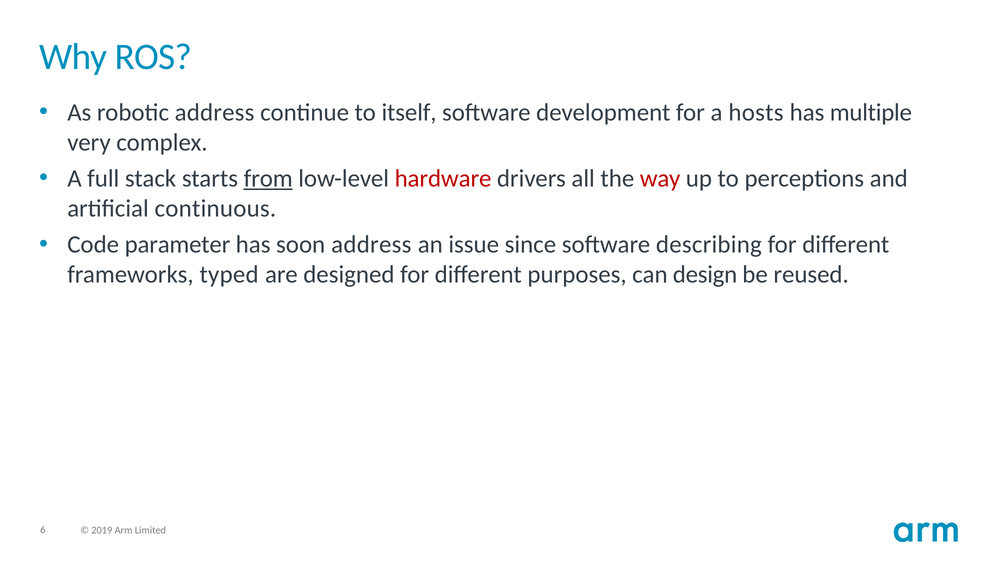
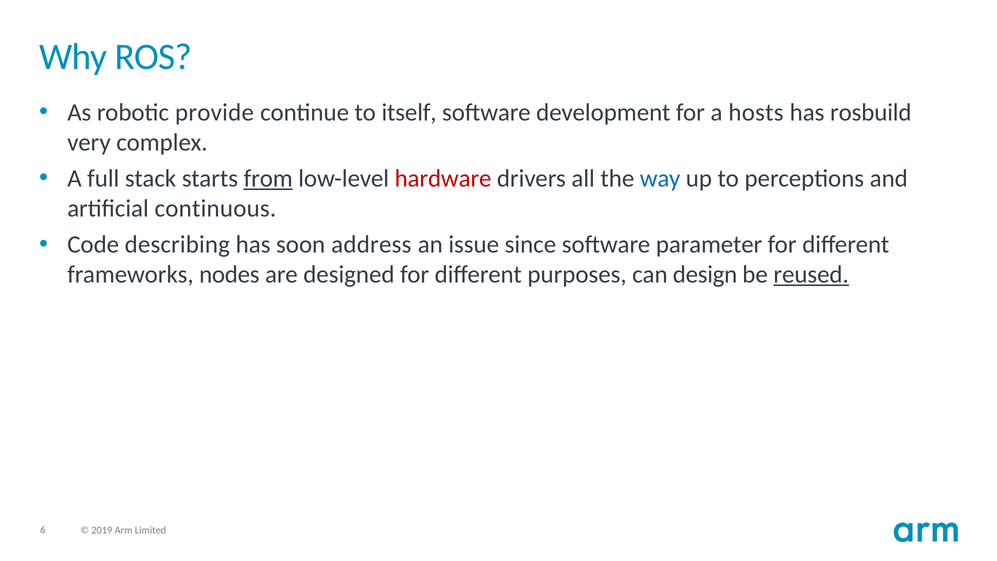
robotic address: address -> provide (215, 112)
multiple: multiple -> rosbuild (871, 112)
way colour: red -> blue (660, 179)
parameter: parameter -> describing (177, 245)
describing: describing -> parameter (709, 245)
typed: typed -> nodes (229, 275)
reused underline: none -> present (811, 275)
